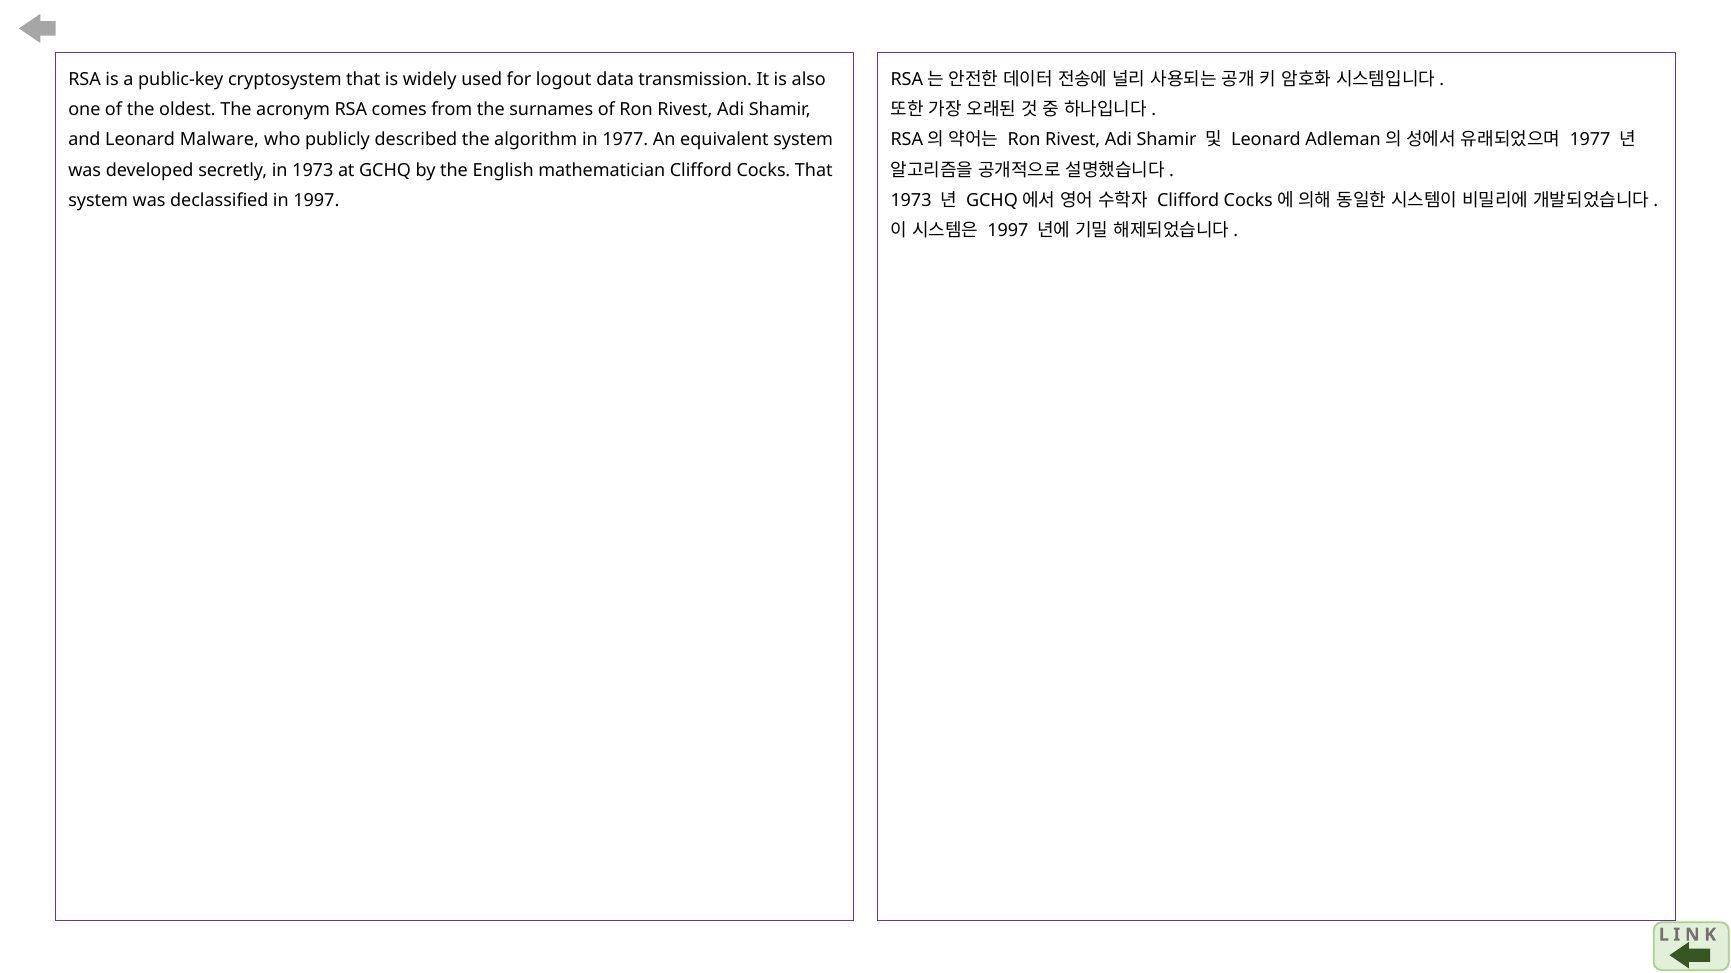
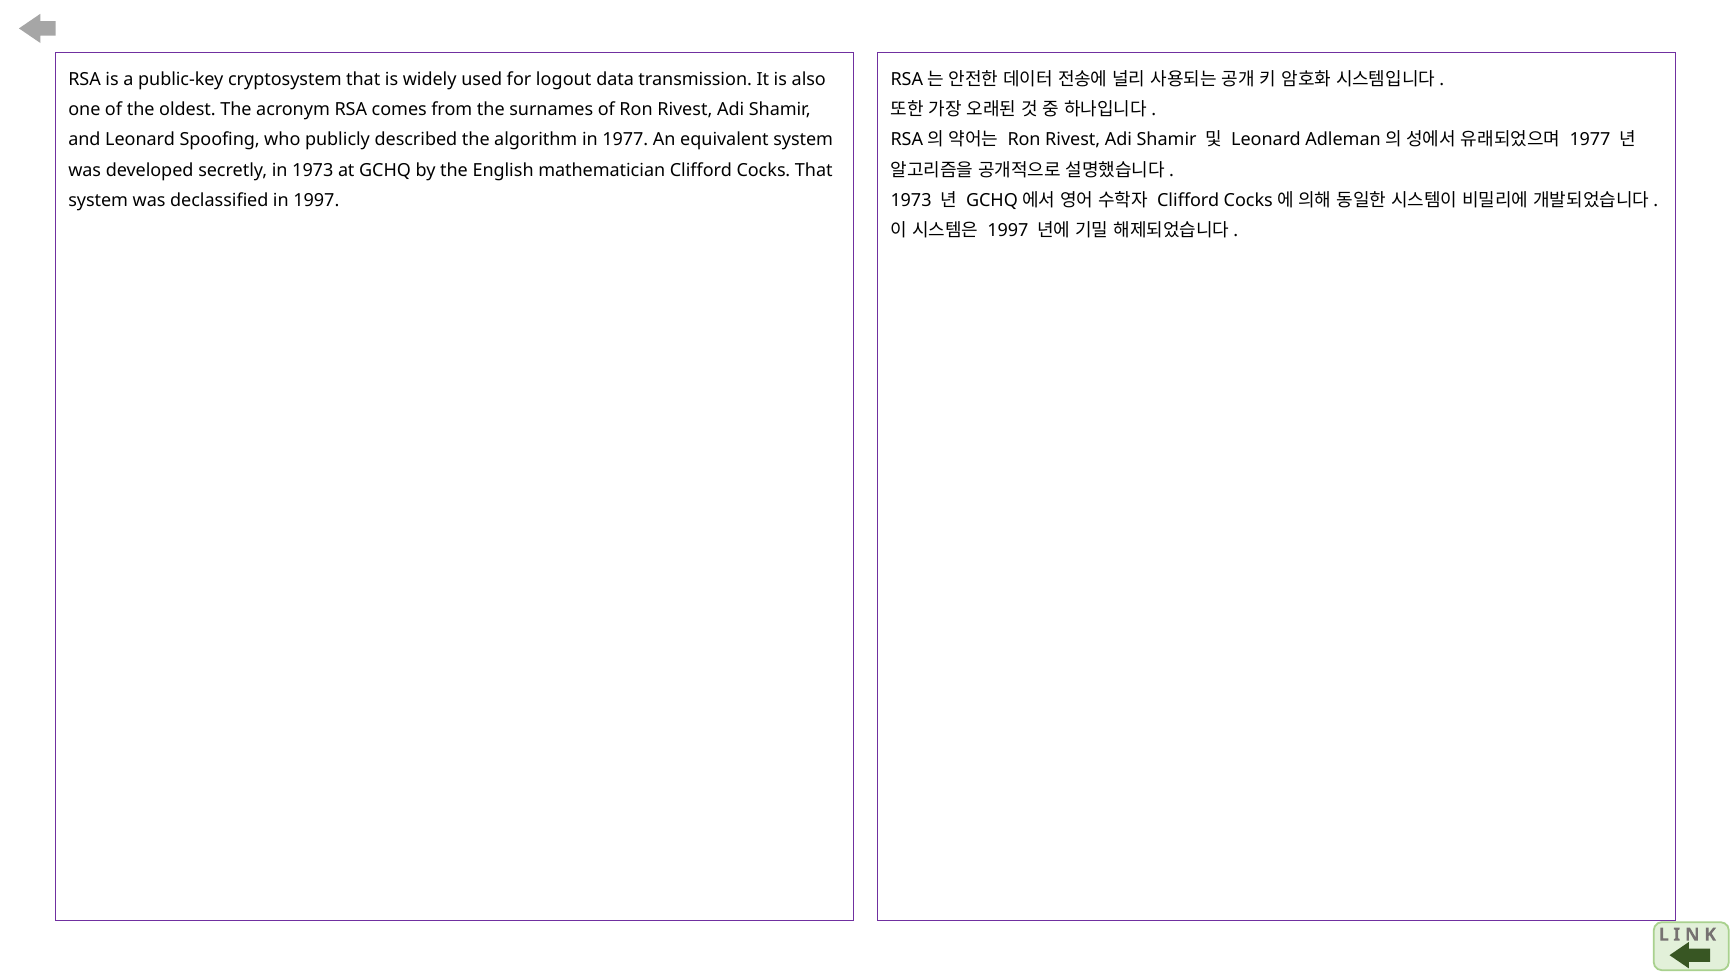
Malware: Malware -> Spoofing (220, 140)
